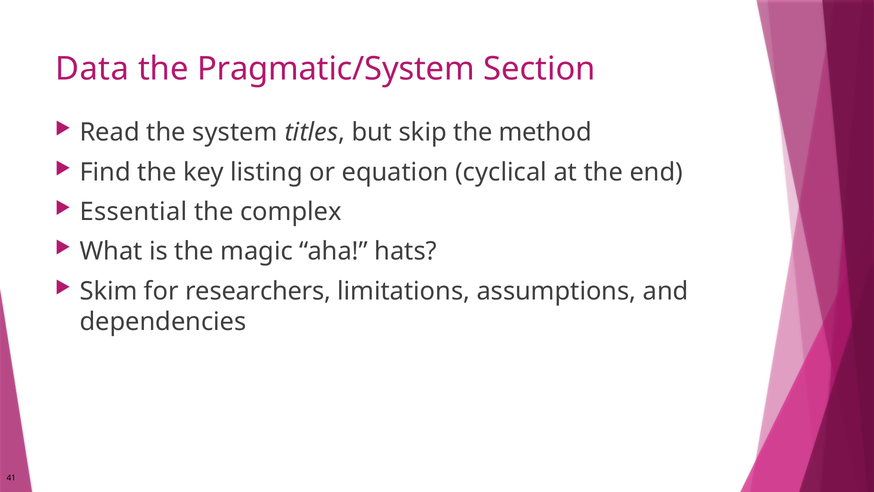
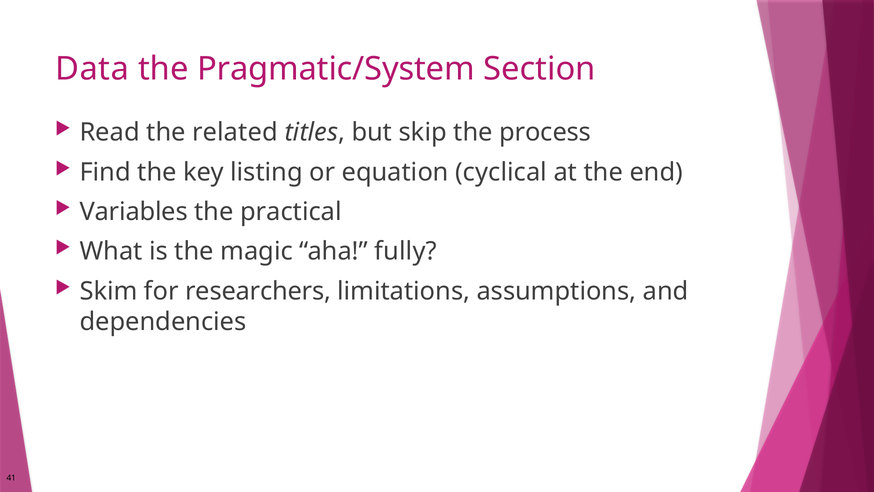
system: system -> related (235, 132)
method: method -> process (545, 132)
Essential: Essential -> Variables (134, 212)
complex: complex -> practical (291, 212)
hats: hats -> fully (406, 251)
